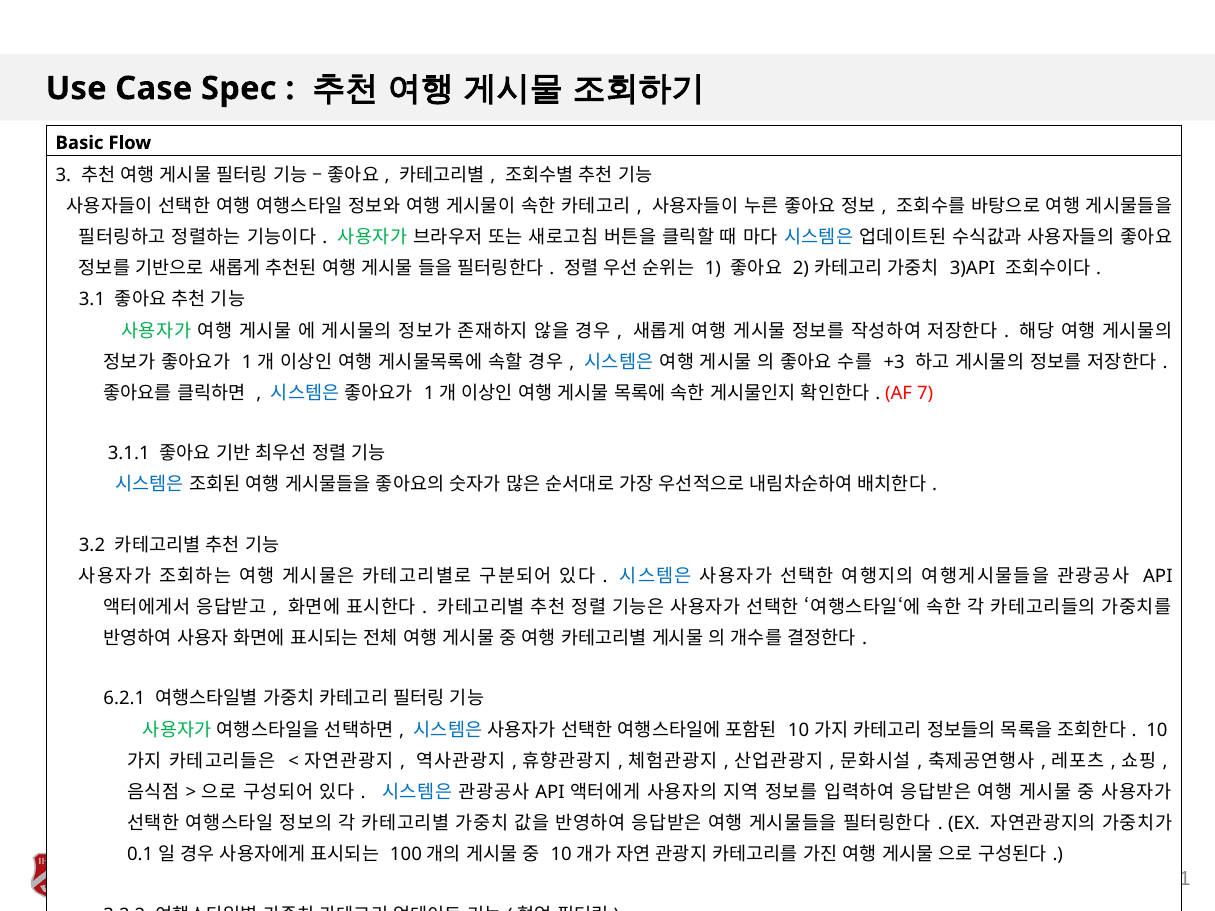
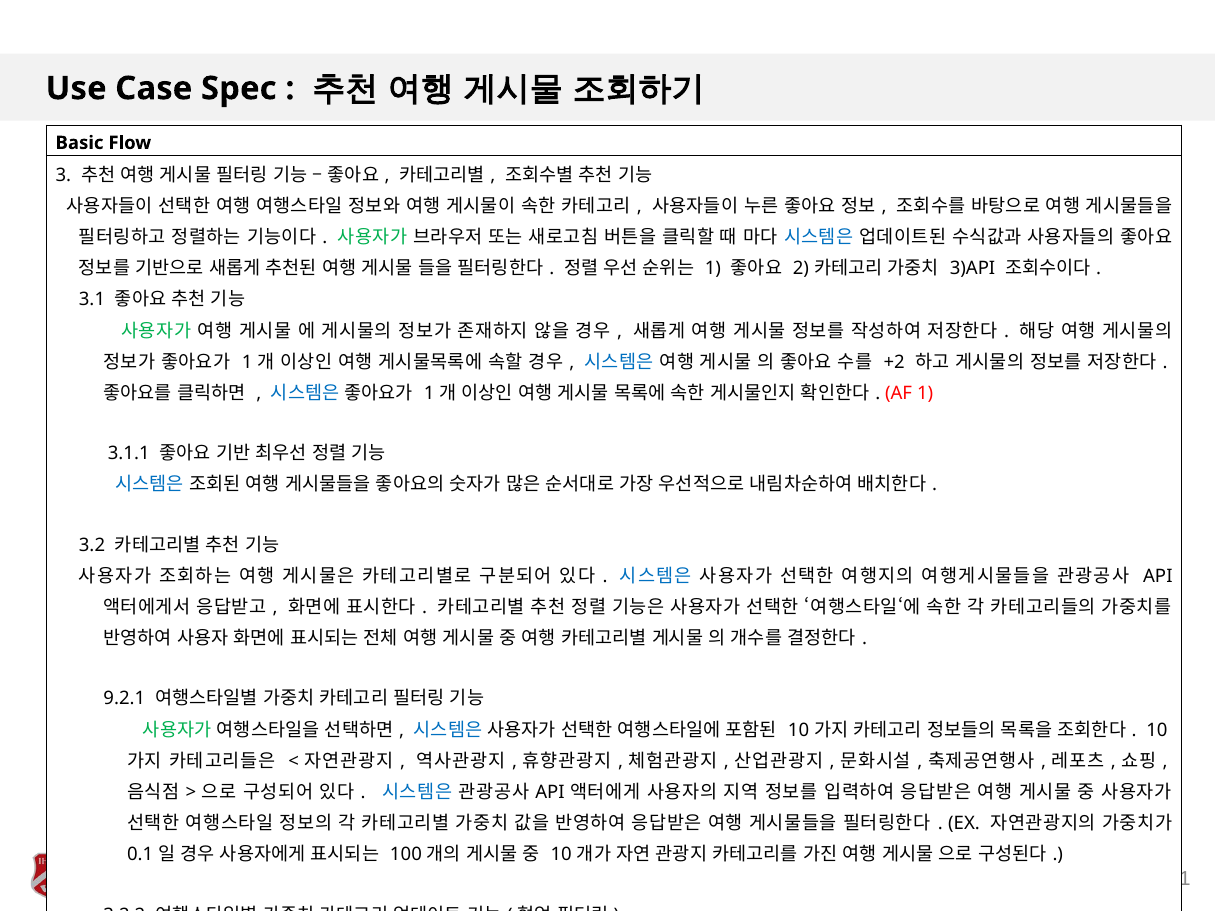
+3: +3 -> +2 (894, 362)
AF 7: 7 -> 1 (925, 393)
6.2.1: 6.2.1 -> 9.2.1 (124, 699)
